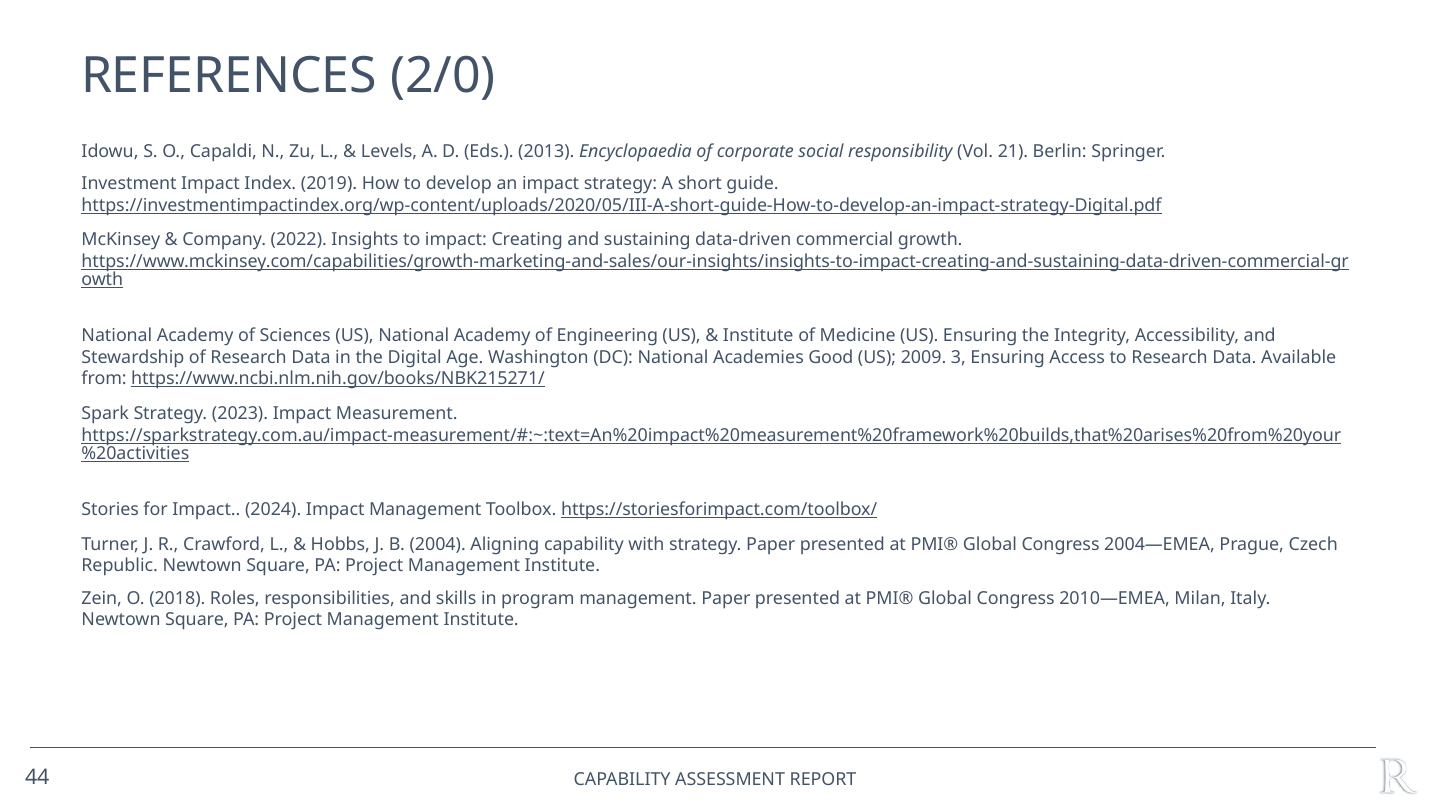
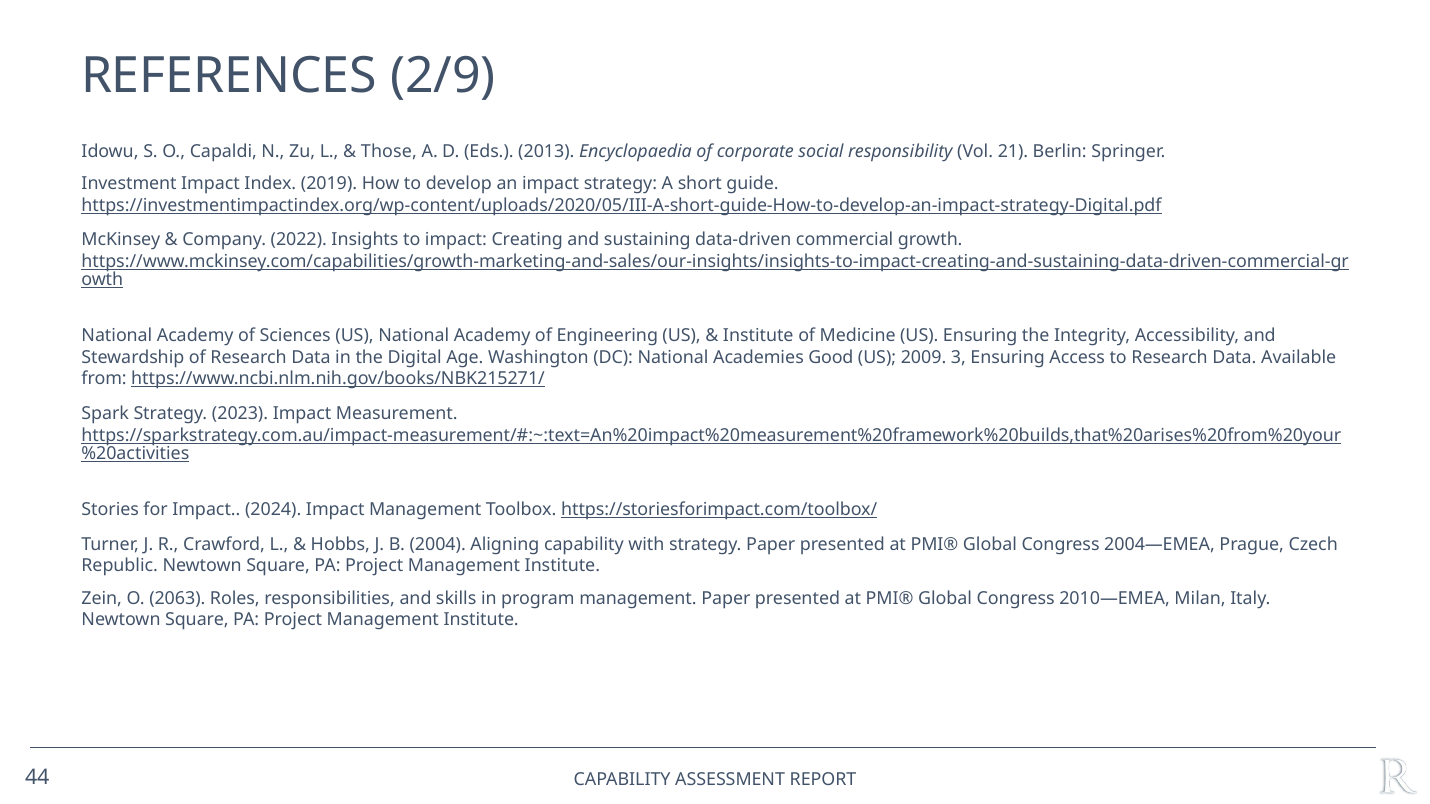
2/0: 2/0 -> 2/9 (443, 76)
Levels: Levels -> Those (389, 152)
2018: 2018 -> 2063 (177, 598)
